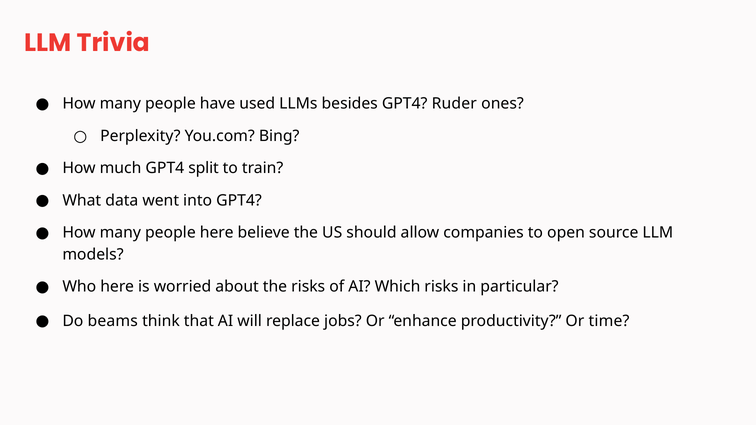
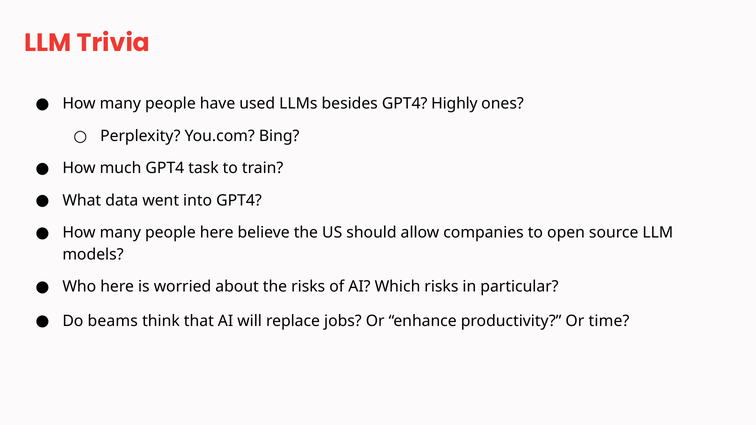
Ruder: Ruder -> Highly (454, 104)
split: split -> task (203, 168)
